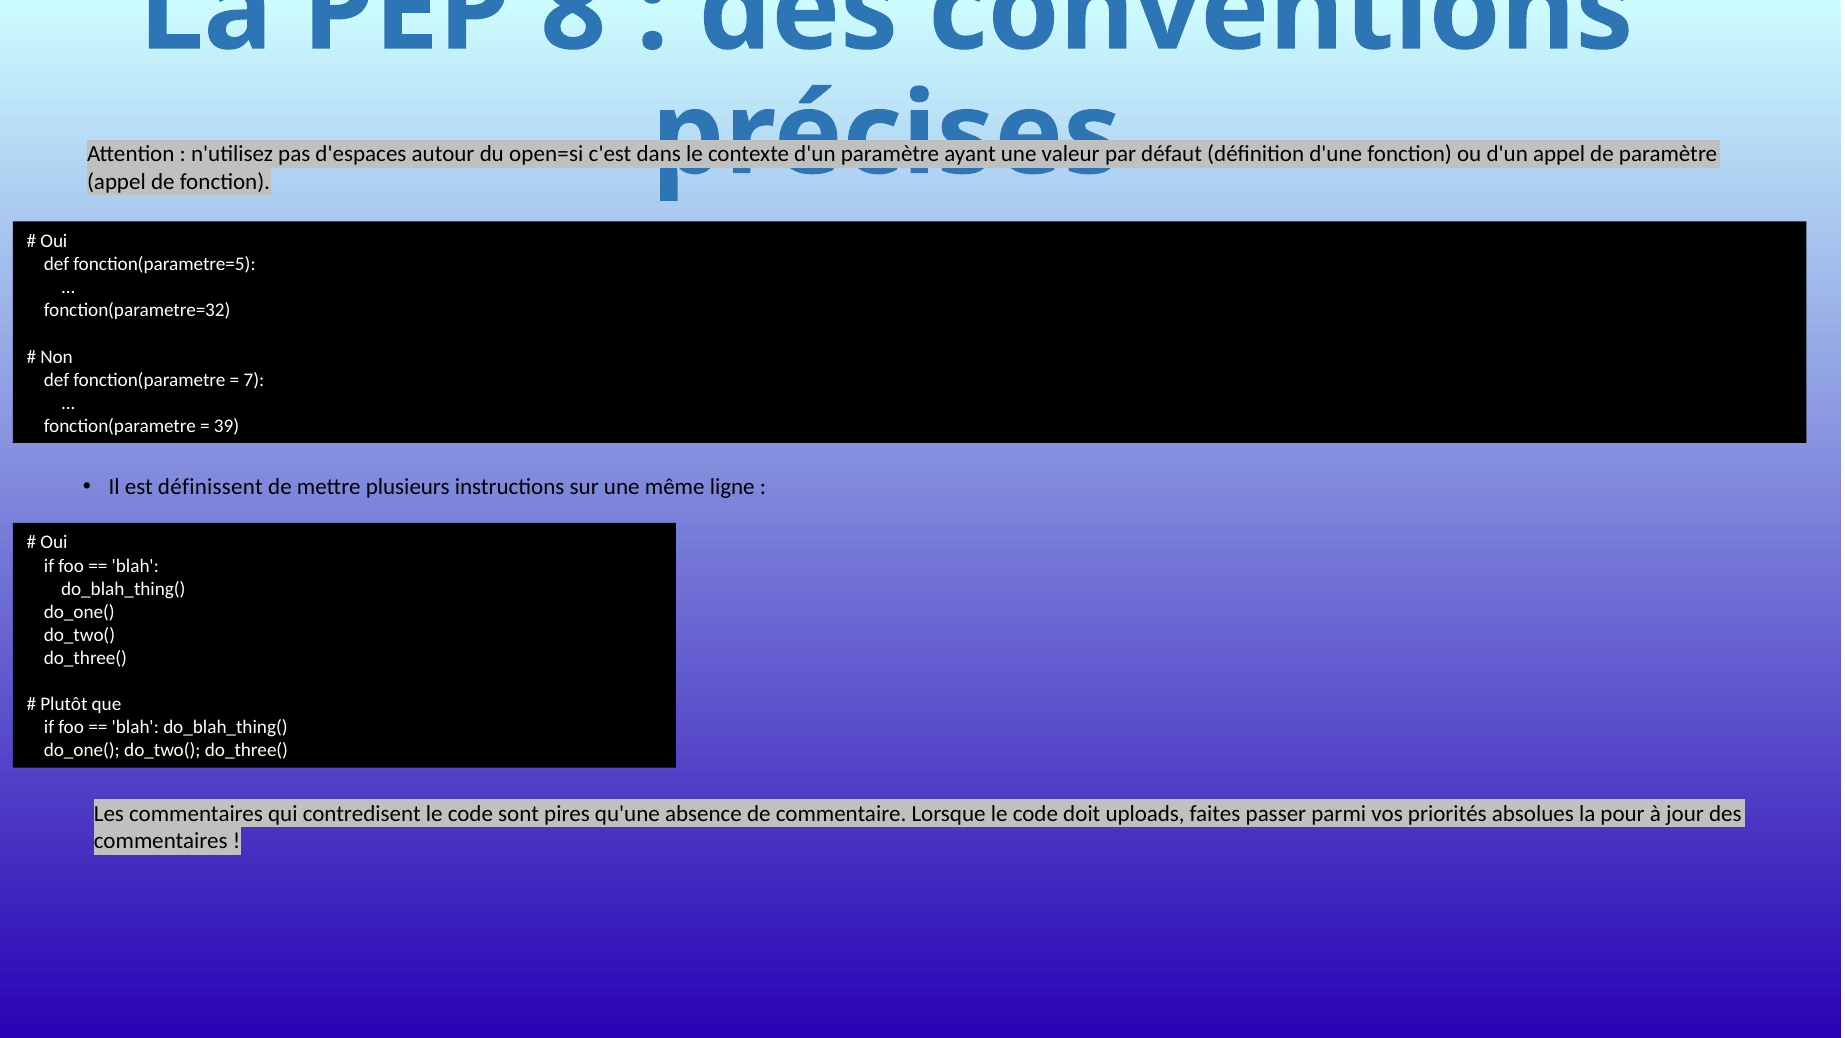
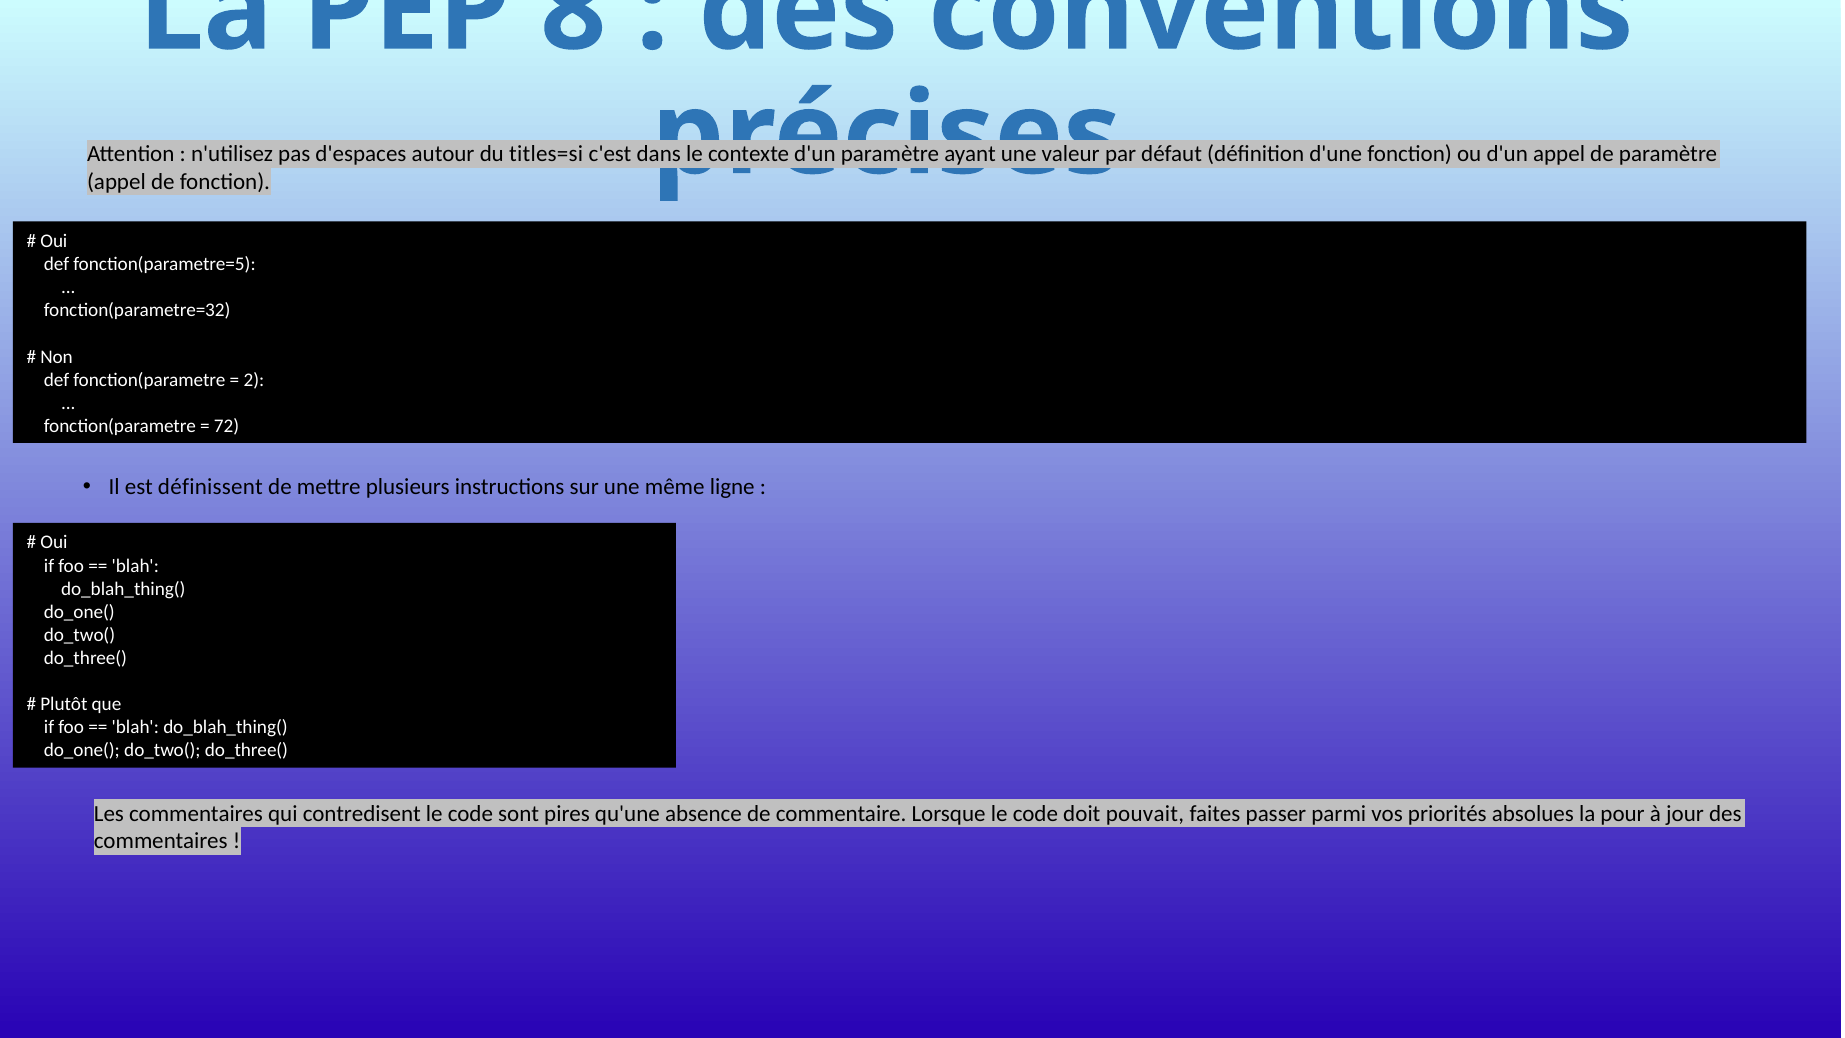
open=si: open=si -> titles=si (546, 154)
7: 7 -> 2 (254, 380)
39: 39 -> 72 (227, 426)
uploads: uploads -> pouvait (1145, 813)
